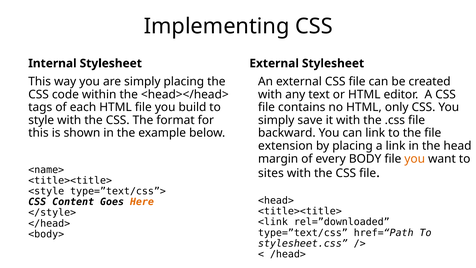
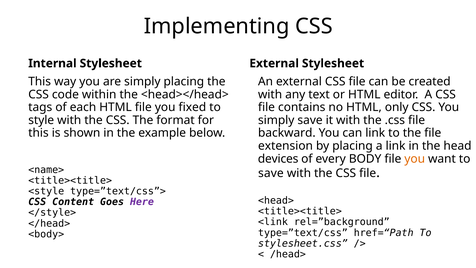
build: build -> fixed (192, 107)
margin: margin -> devices (278, 159)
sites: sites -> save (271, 173)
Here colour: orange -> purple (142, 202)
rel=”downloaded: rel=”downloaded -> rel=”background (342, 222)
